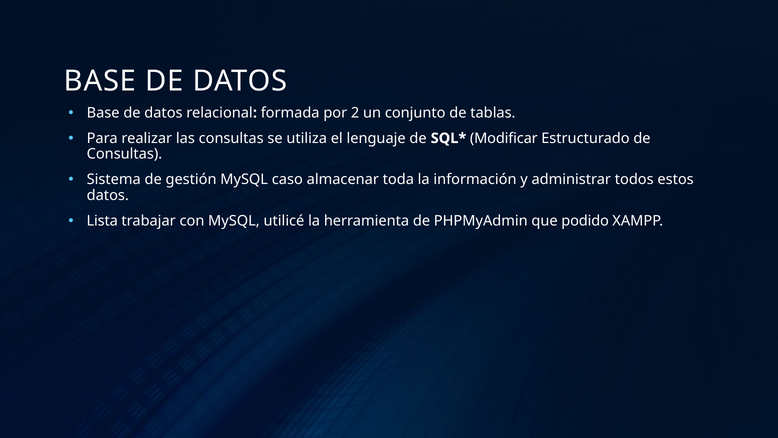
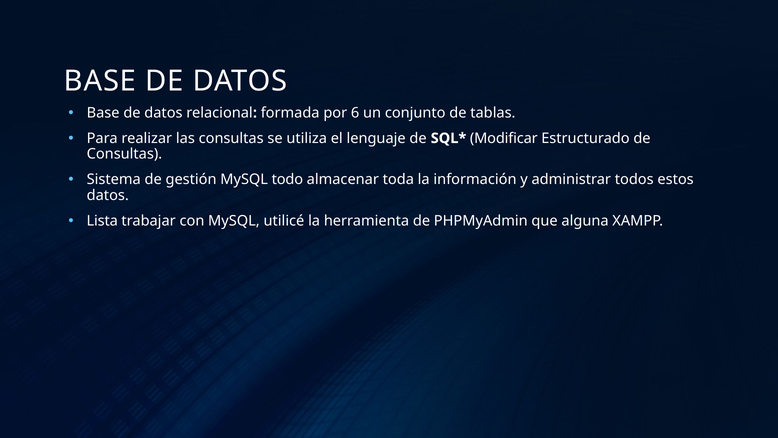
2: 2 -> 6 (355, 113)
caso: caso -> todo (287, 179)
podido: podido -> alguna (585, 221)
